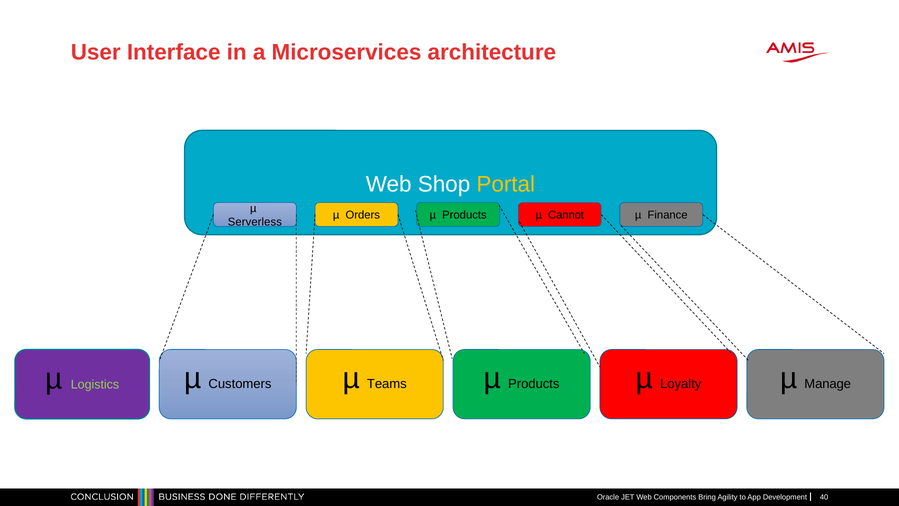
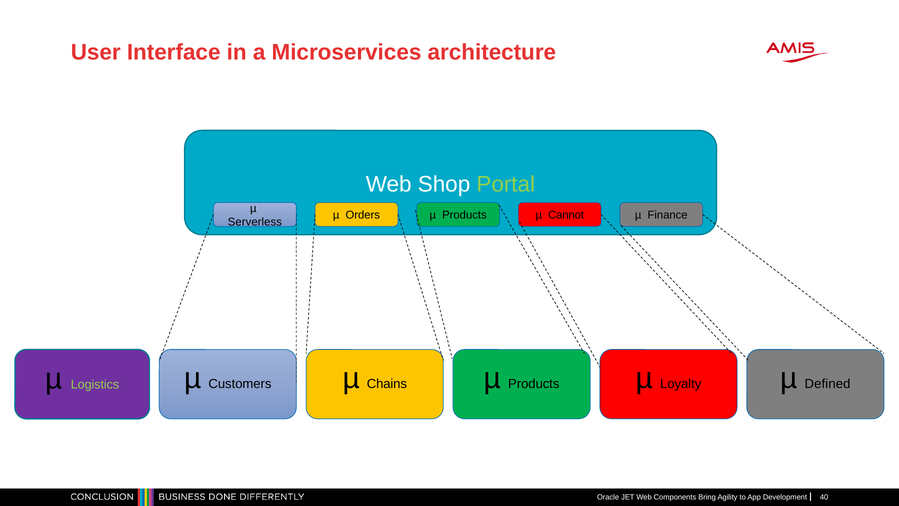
Portal colour: yellow -> light green (506, 184)
Teams: Teams -> Chains (387, 384)
Manage: Manage -> Defined (828, 384)
